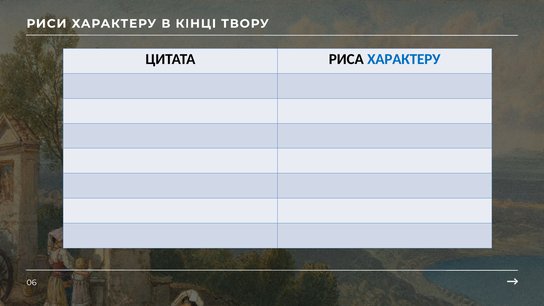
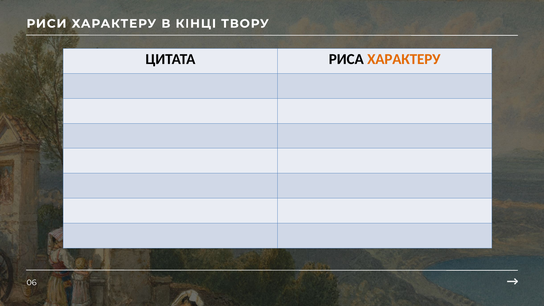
ХАРАКТЕРУ colour: blue -> orange (404, 59)
